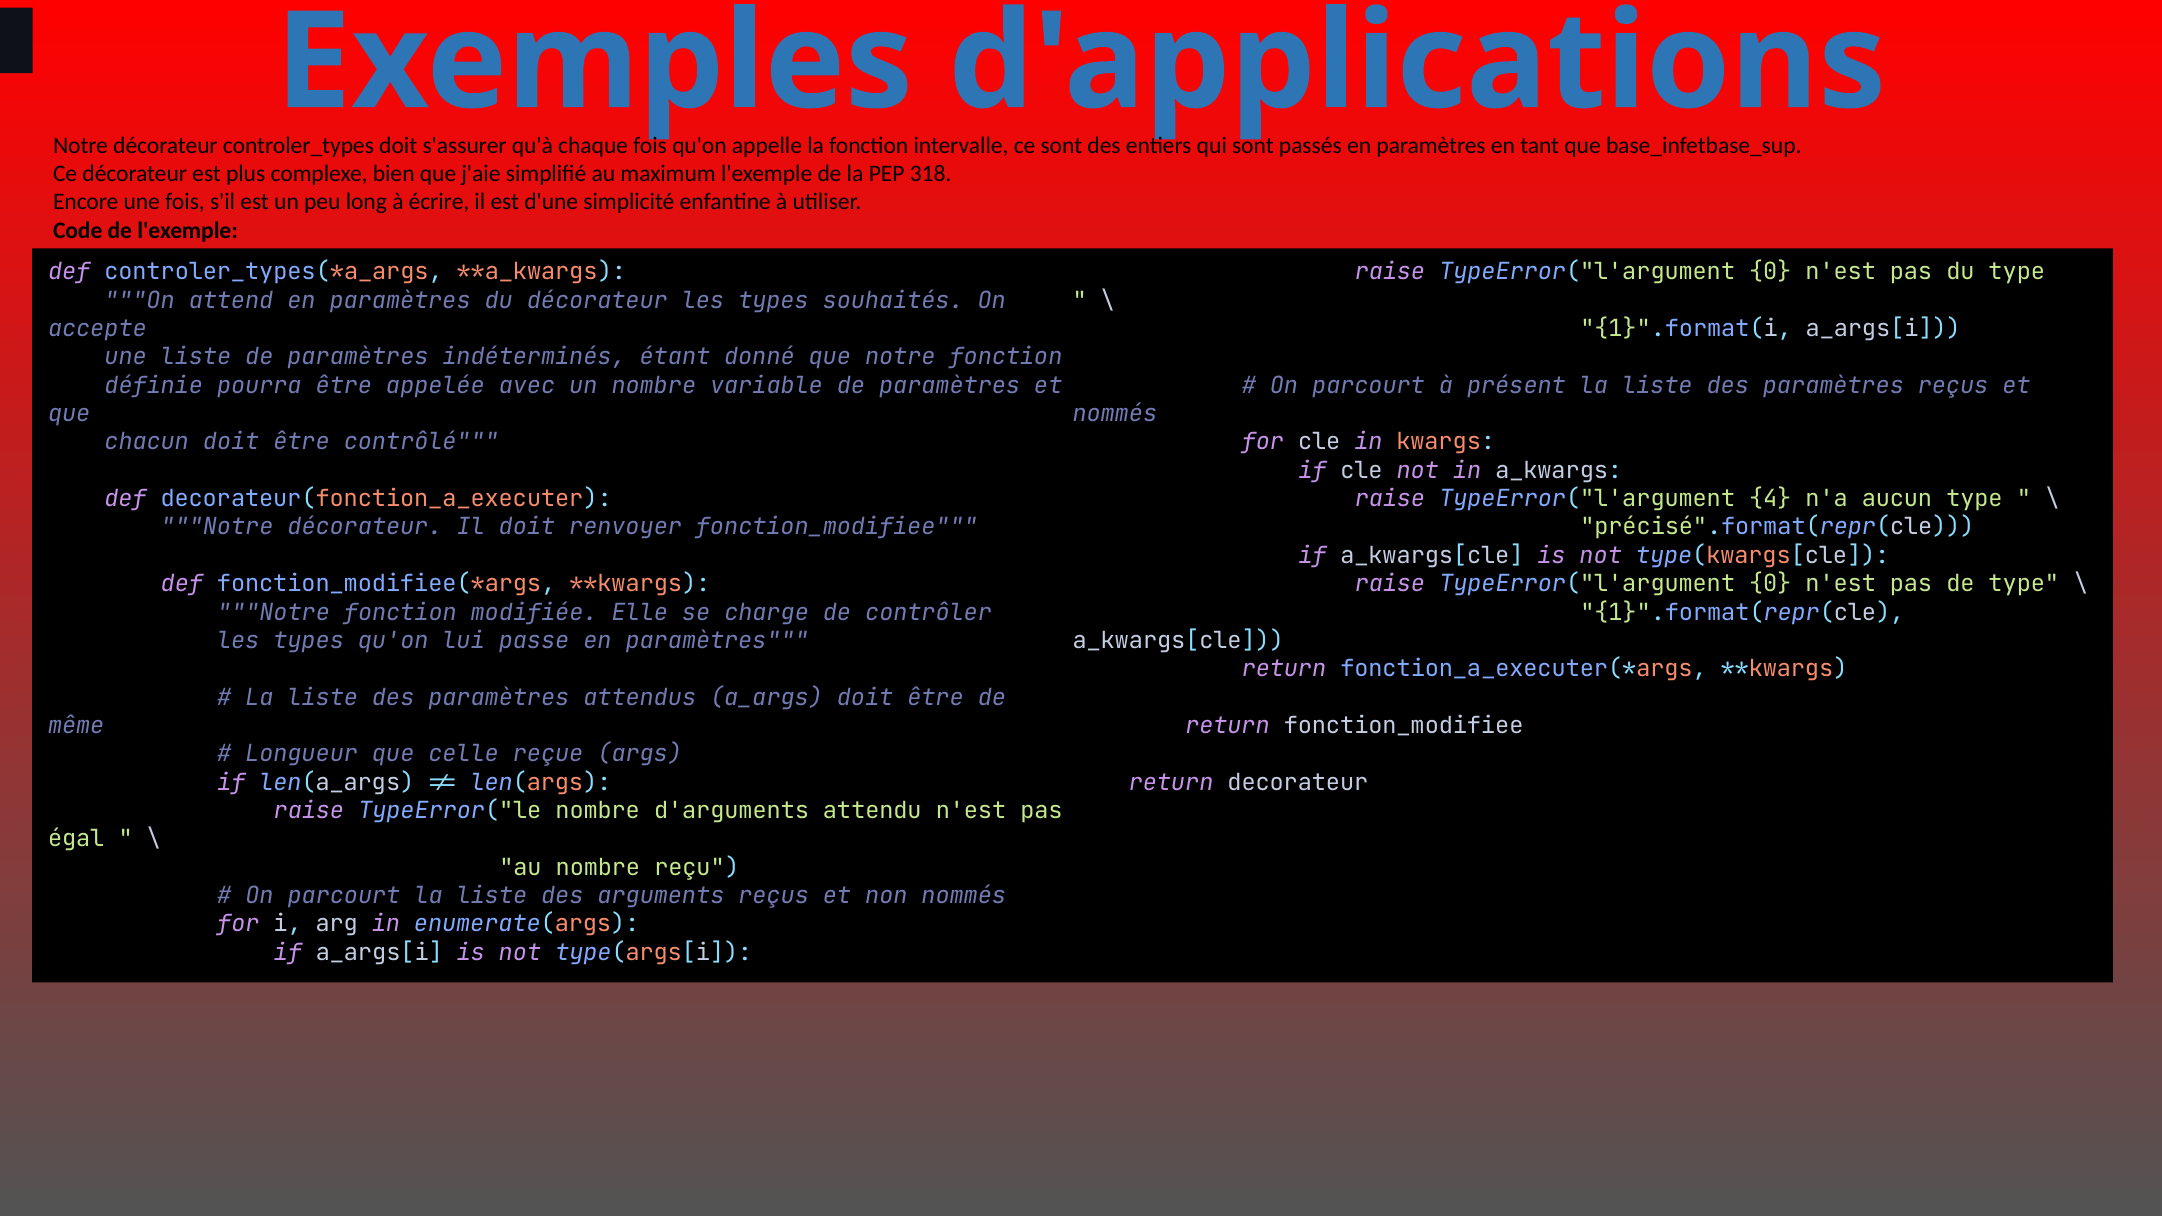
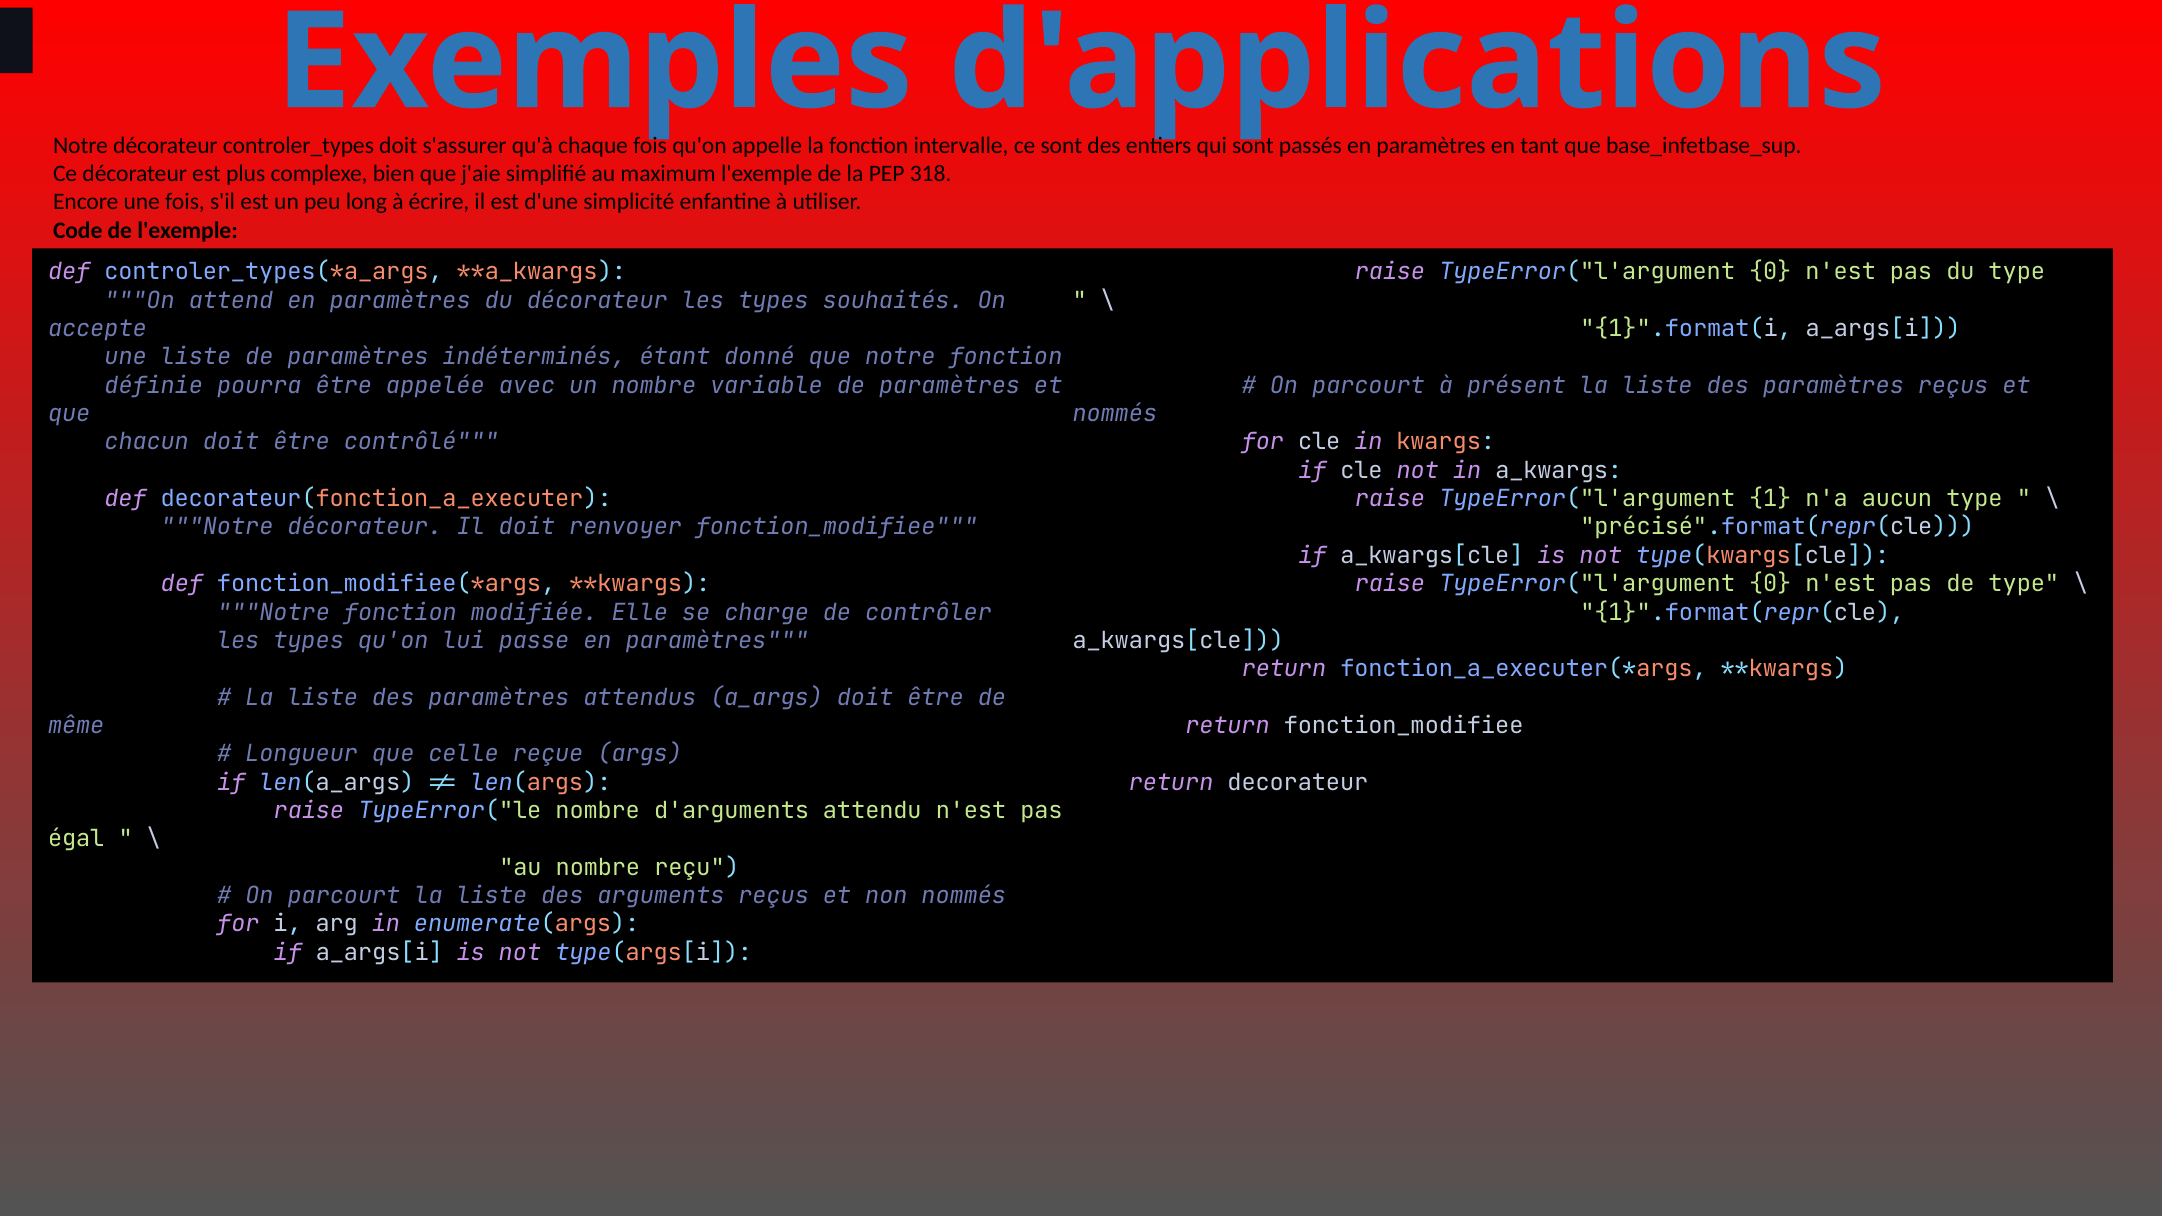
4: 4 -> 1 (1770, 499)
